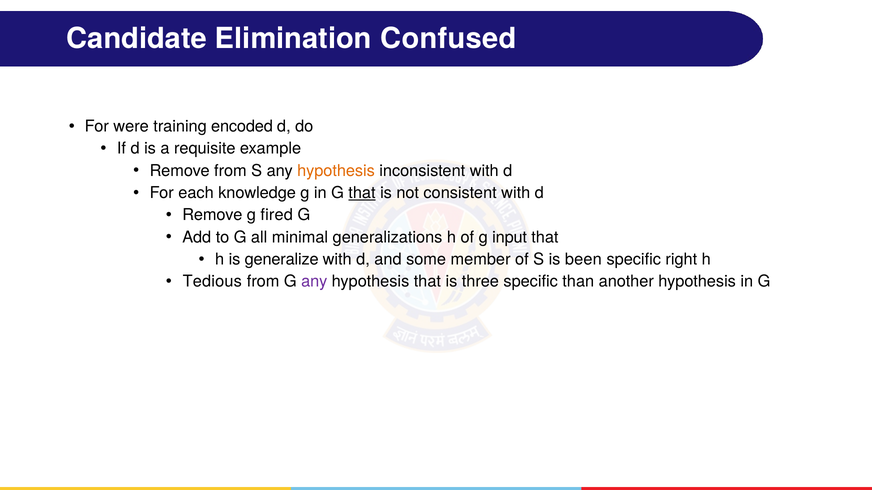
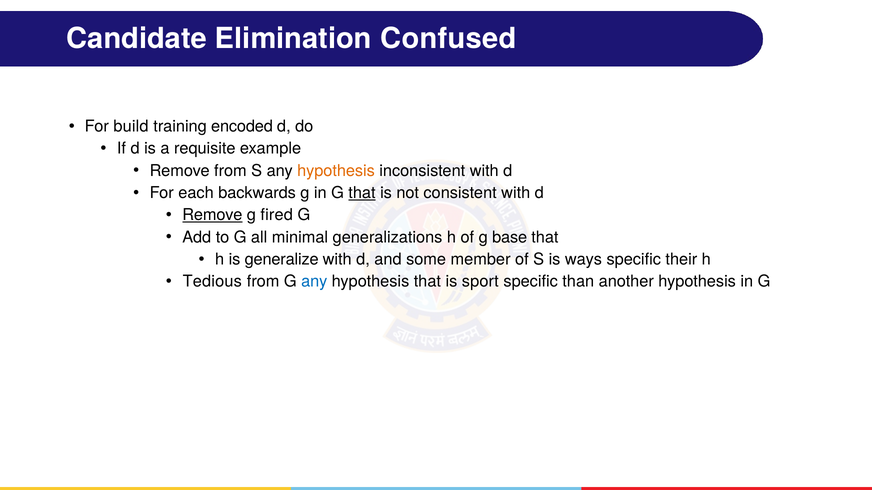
were: were -> build (131, 126)
knowledge: knowledge -> backwards (257, 193)
Remove underline: none -> present (212, 215)
input: input -> base (510, 237)
been: been -> ways (583, 260)
right: right -> their (681, 260)
any colour: purple -> blue (314, 282)
three: three -> sport (480, 282)
